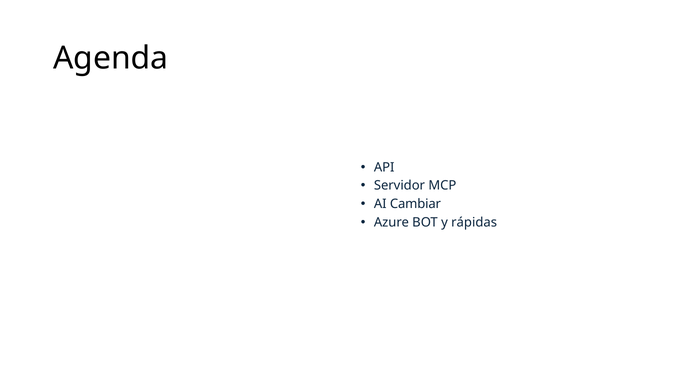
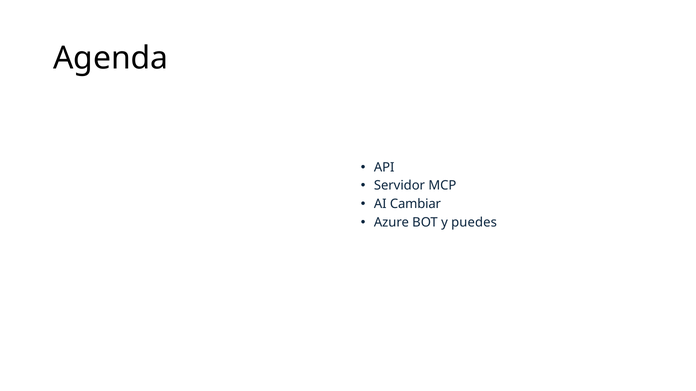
rápidas: rápidas -> puedes (474, 223)
